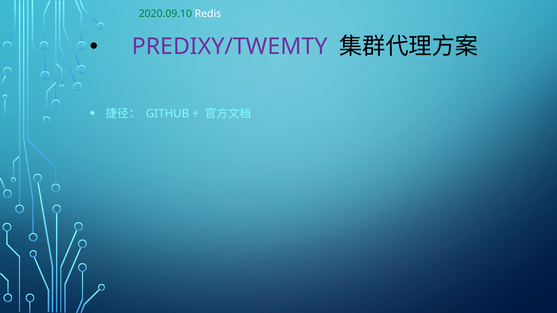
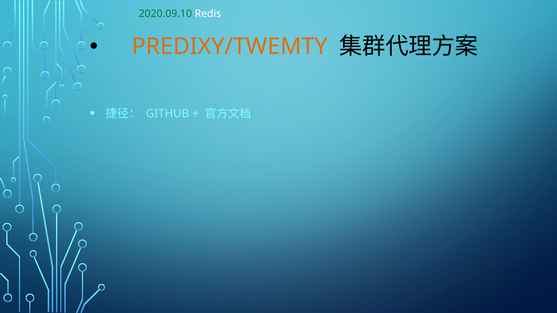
PREDIXY/TWEMTY colour: purple -> orange (230, 47)
